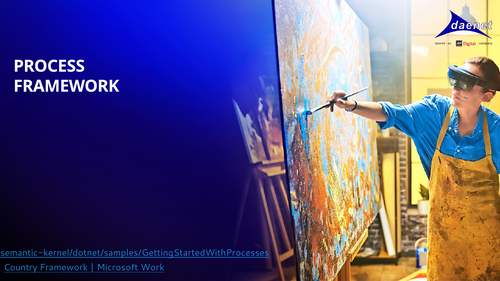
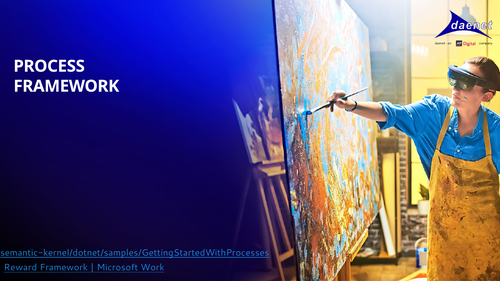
Country: Country -> Reward (20, 268)
